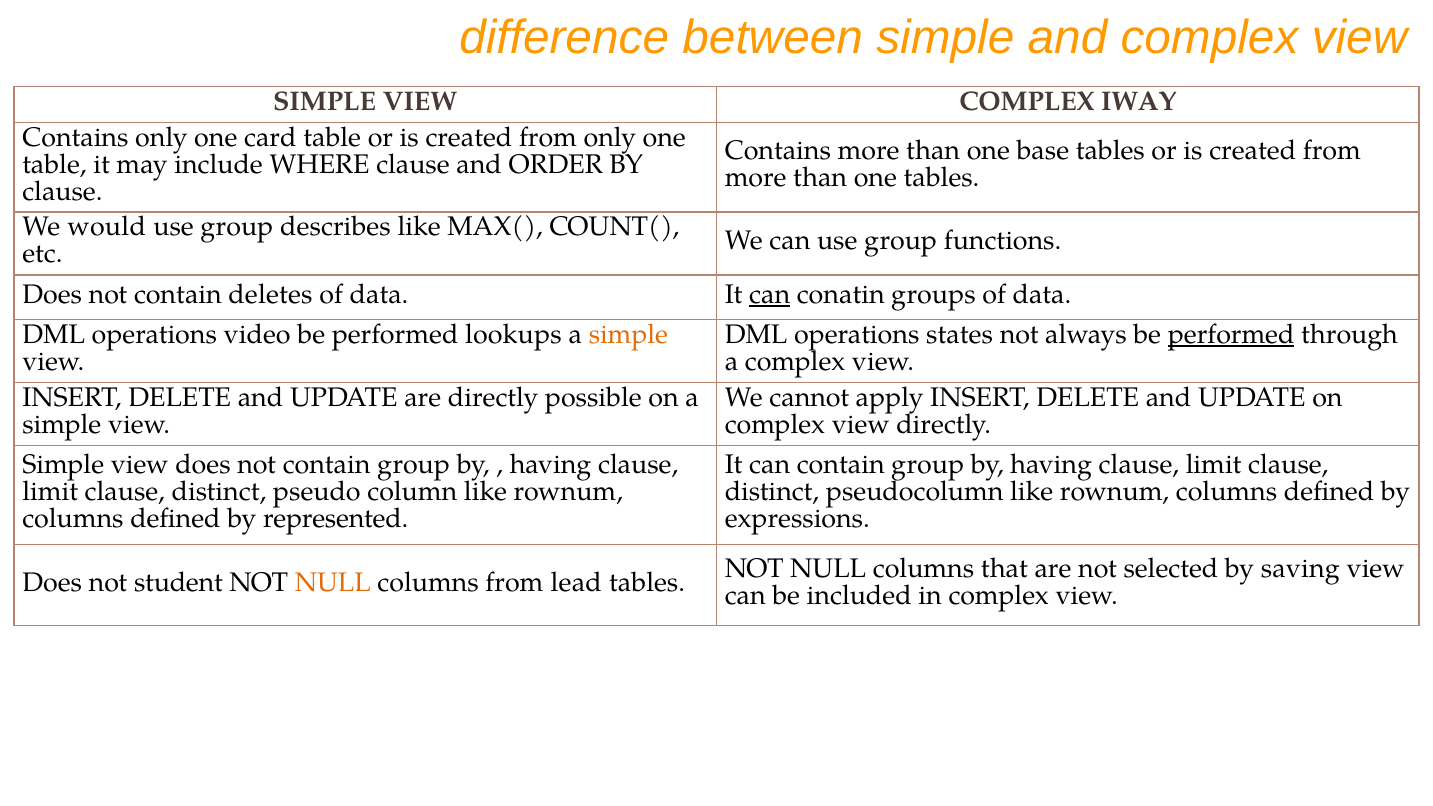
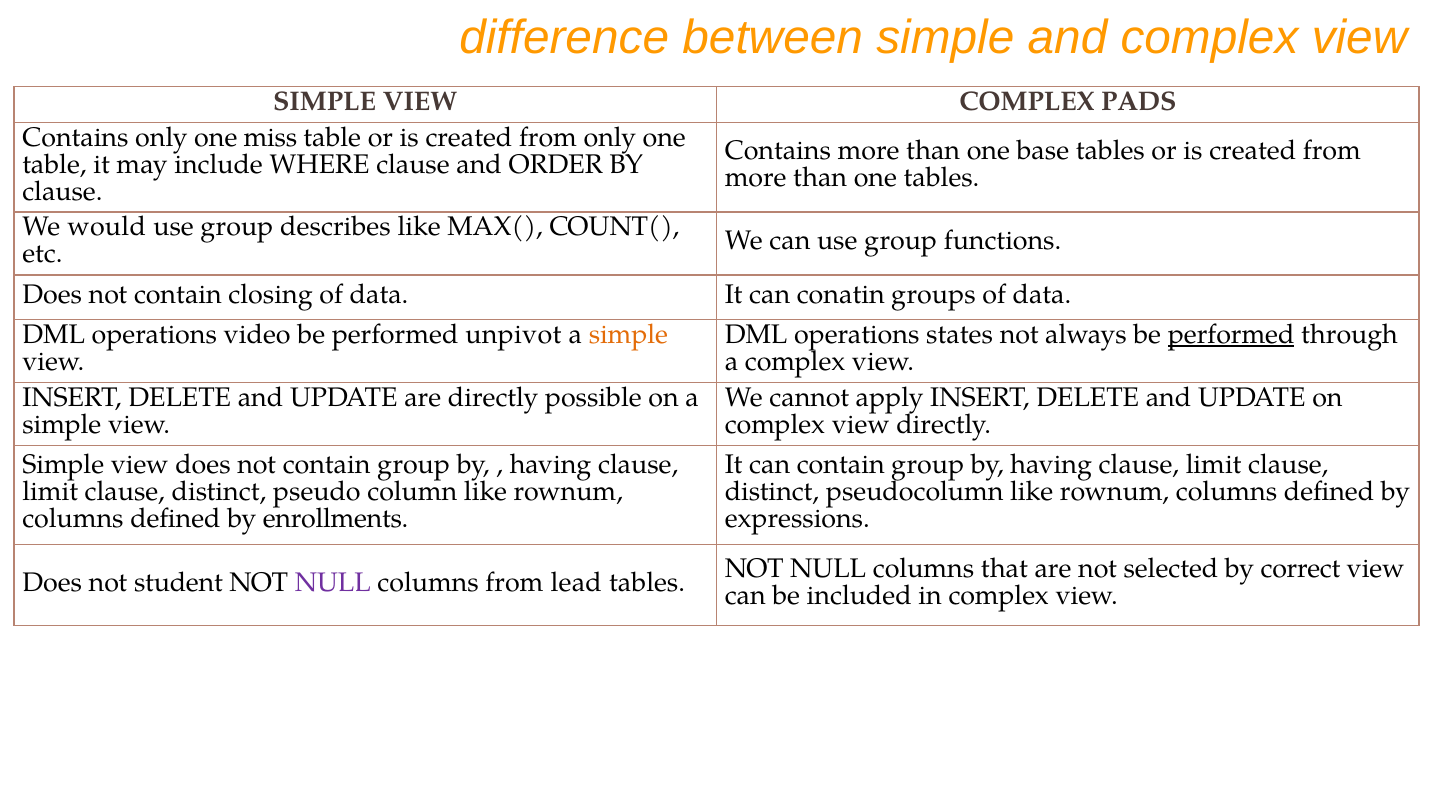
IWAY: IWAY -> PADS (1139, 102)
card: card -> miss (270, 137)
deletes: deletes -> closing (271, 294)
can underline: present -> none (770, 294)
lookups: lookups -> unpivot (513, 335)
represented: represented -> enrollments (336, 519)
saving: saving -> correct (1301, 569)
NULL colour: orange -> purple (333, 582)
